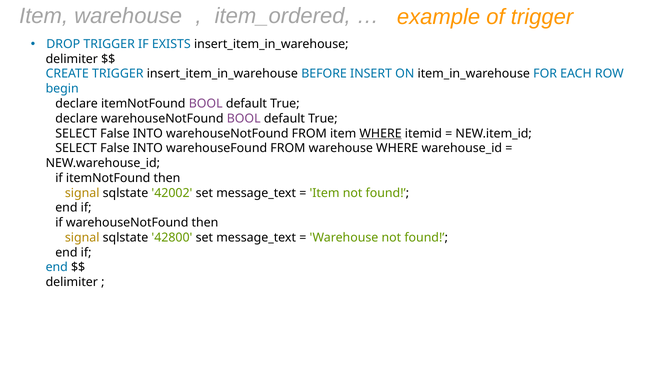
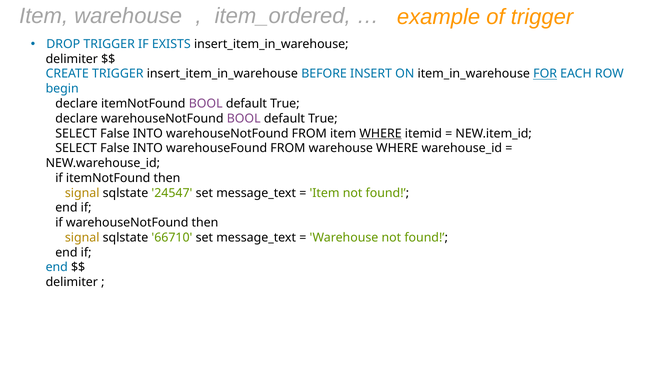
FOR underline: none -> present (545, 74)
42002: 42002 -> 24547 (172, 193)
42800: 42800 -> 66710 (172, 237)
